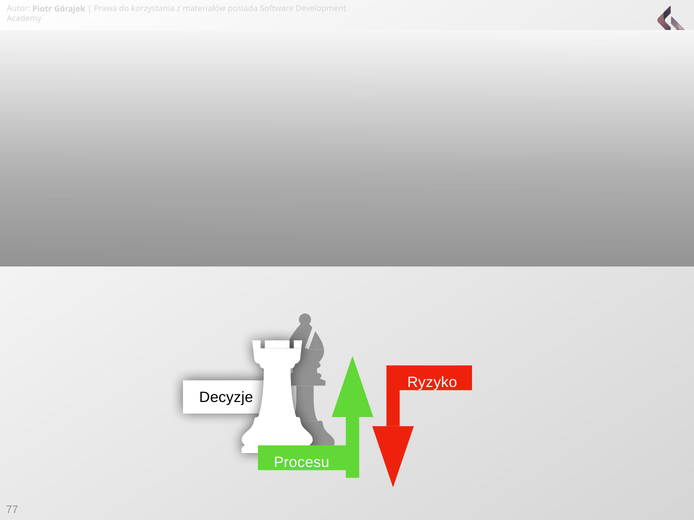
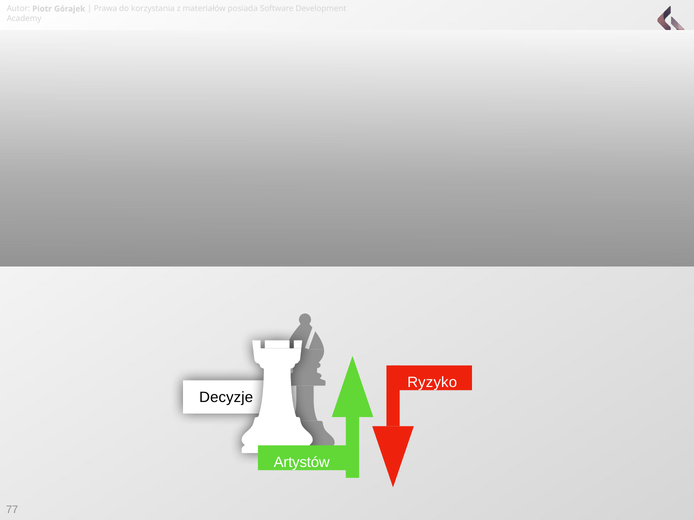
Procesu: Procesu -> Artystów (302, 463)
